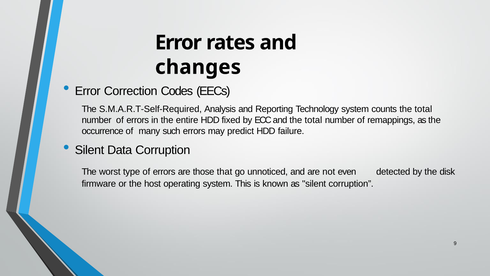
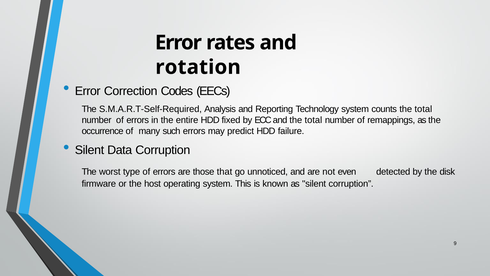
changes: changes -> rotation (198, 67)
